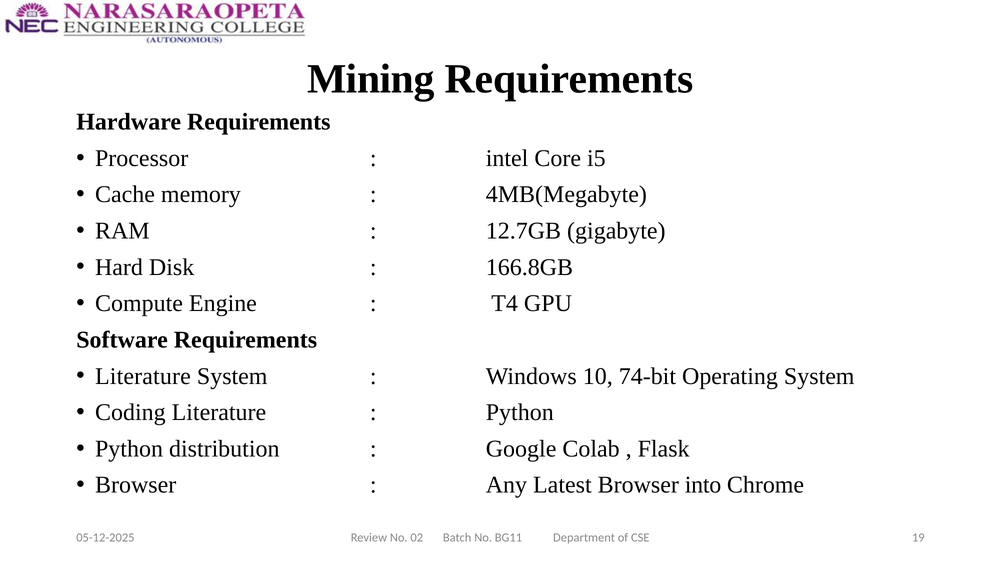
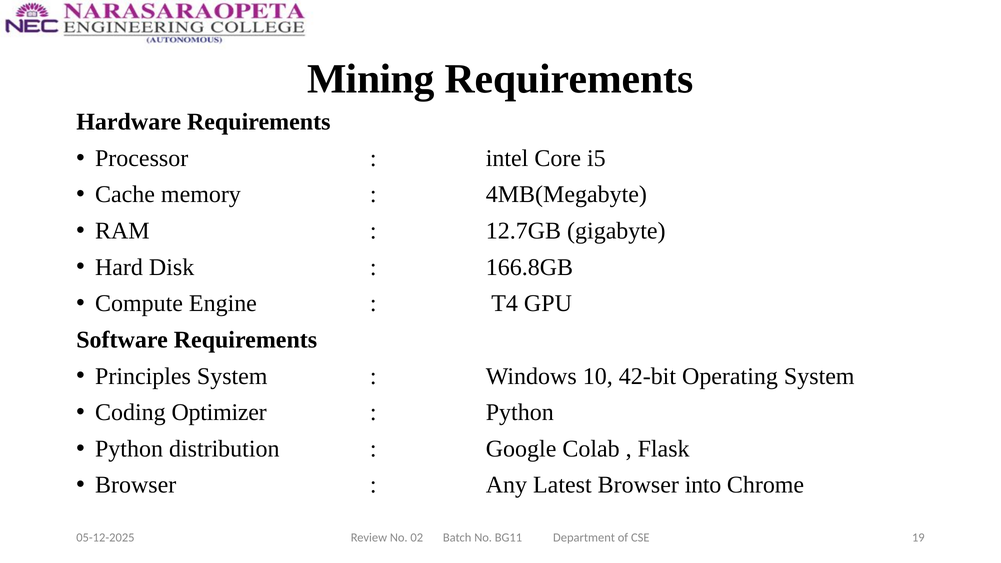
Literature: Literature -> Principles (143, 376)
74-bit: 74-bit -> 42-bit (647, 376)
Coding Literature: Literature -> Optimizer (219, 412)
